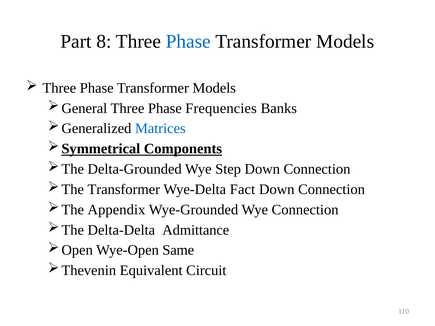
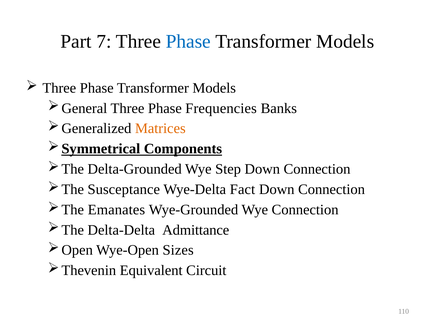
8: 8 -> 7 (104, 42)
Matrices colour: blue -> orange (160, 129)
Transformer: Transformer -> Susceptance (124, 189)
Appendix: Appendix -> Emanates (116, 210)
Same: Same -> Sizes (178, 250)
